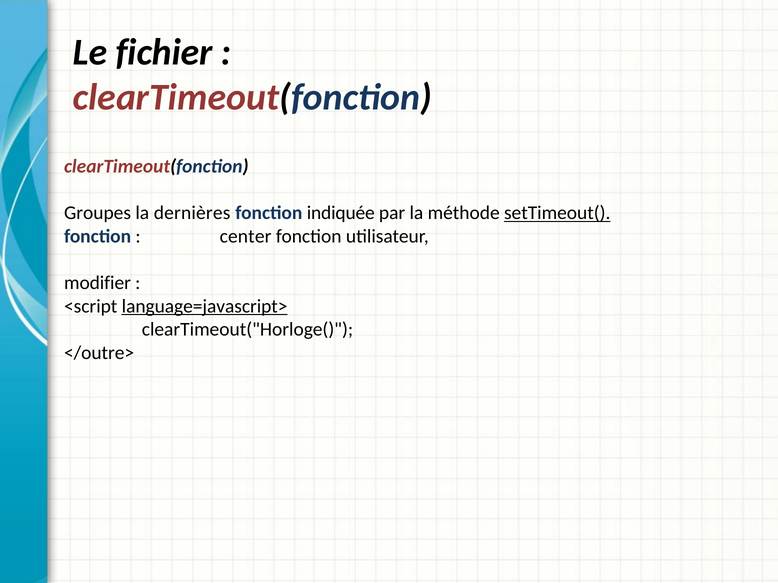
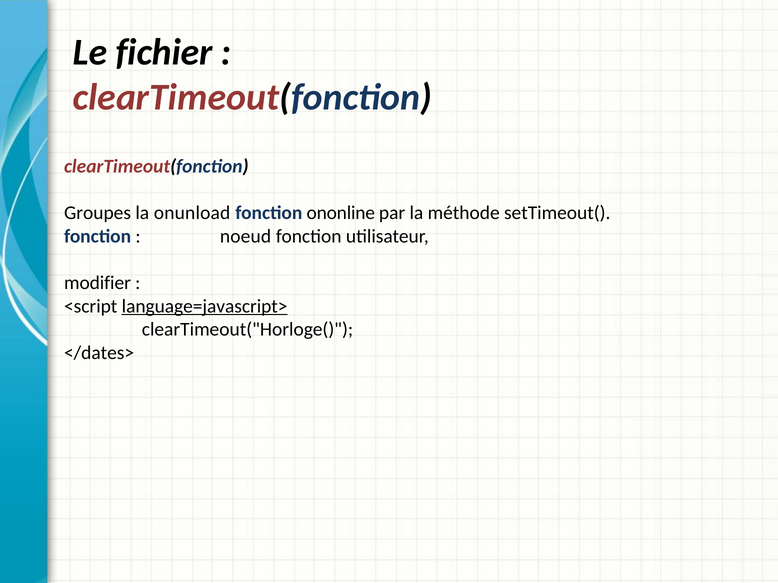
dernières: dernières -> onunload (192, 213)
indiquée: indiquée -> ononline (341, 213)
setTimeout( underline: present -> none (557, 213)
center: center -> noeud (246, 237)
</outre>: </outre> -> </dates> (99, 353)
